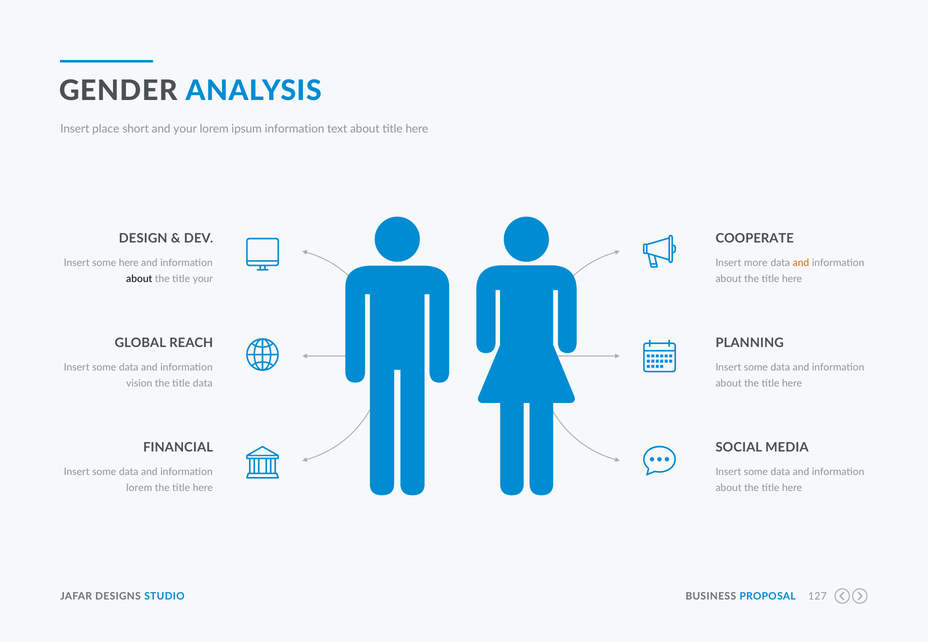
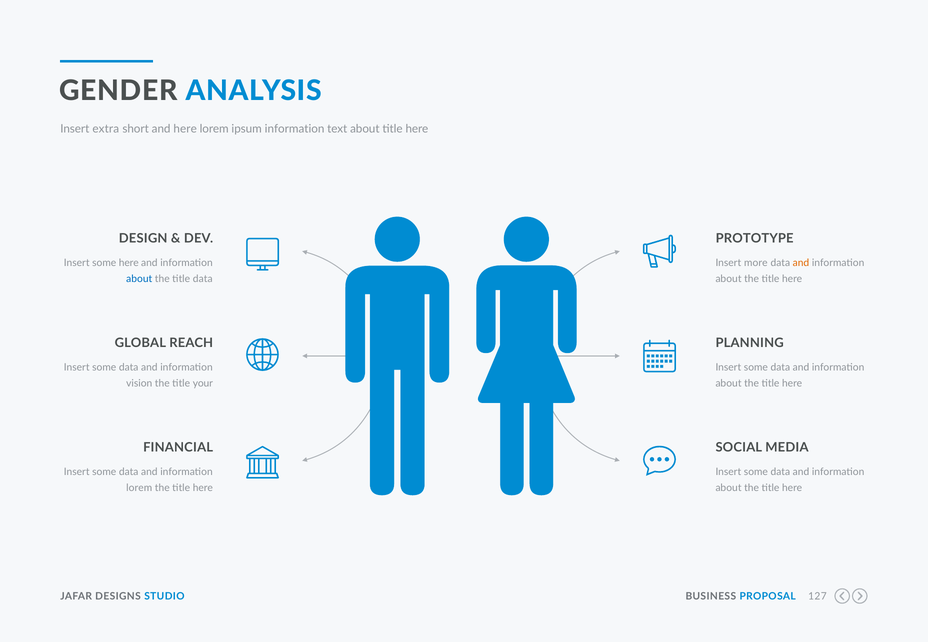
place: place -> extra (106, 129)
and your: your -> here (185, 129)
COOPERATE: COOPERATE -> PROTOTYPE (755, 239)
about colour: black -> blue (139, 279)
title your: your -> data (203, 279)
title data: data -> your (203, 384)
